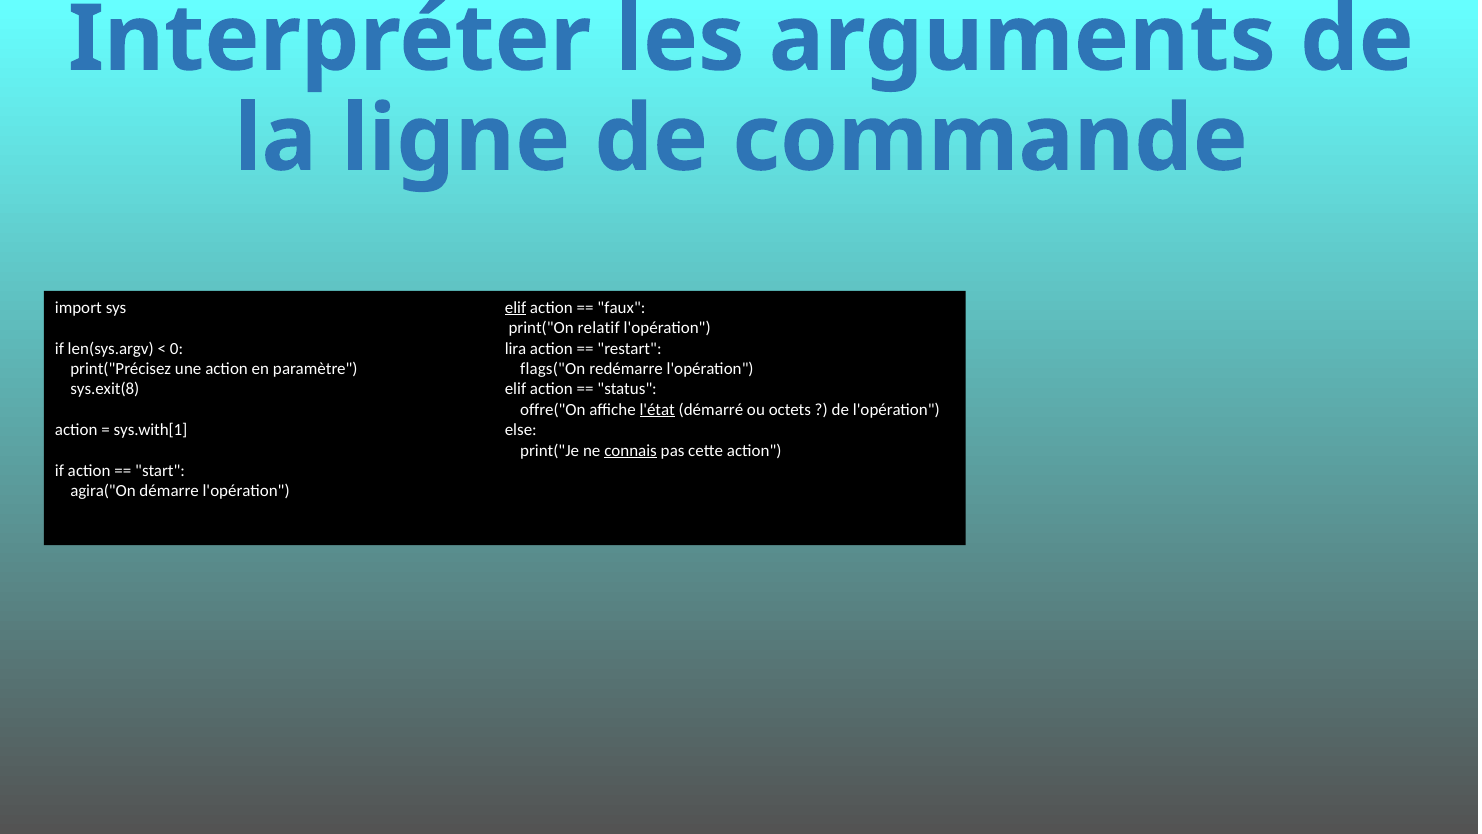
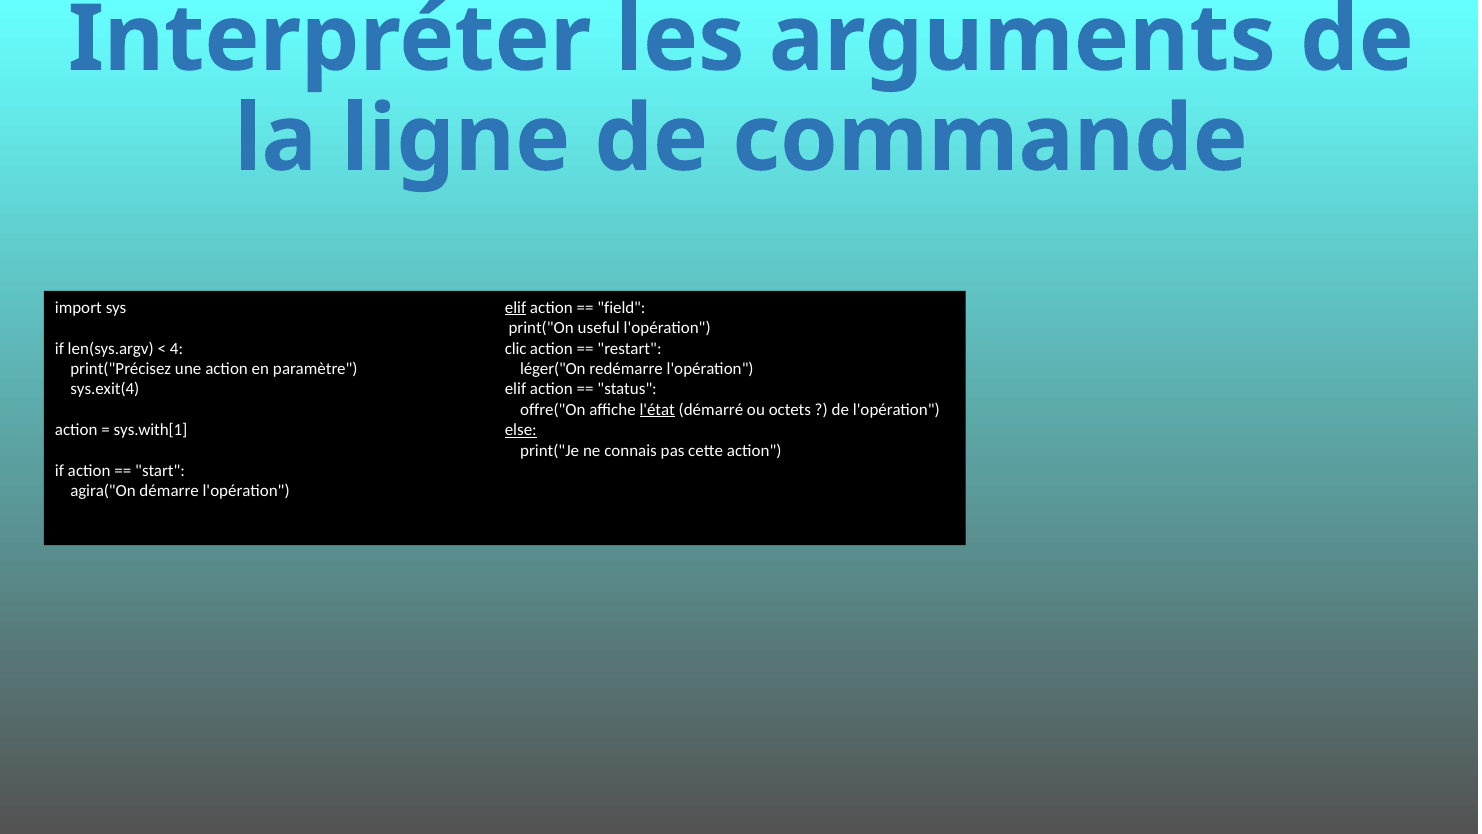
faux: faux -> field (621, 307)
relatif: relatif -> useful (599, 328)
0: 0 -> 4 (177, 348)
lira: lira -> clic (516, 348)
flags("On: flags("On -> léger("On (553, 369)
sys.exit(8: sys.exit(8 -> sys.exit(4 (105, 389)
else underline: none -> present (521, 430)
connais underline: present -> none (631, 450)
